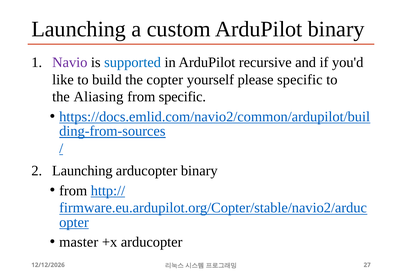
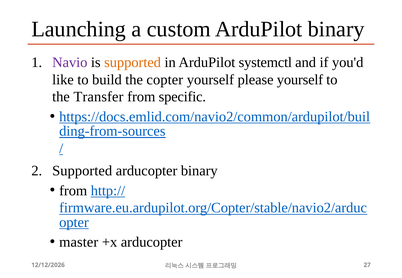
supported colour: blue -> orange (133, 62)
recursive: recursive -> systemctl (265, 62)
please specific: specific -> yourself (300, 80)
Aliasing: Aliasing -> Transfer (98, 97)
Launching: Launching -> Supported (82, 171)
